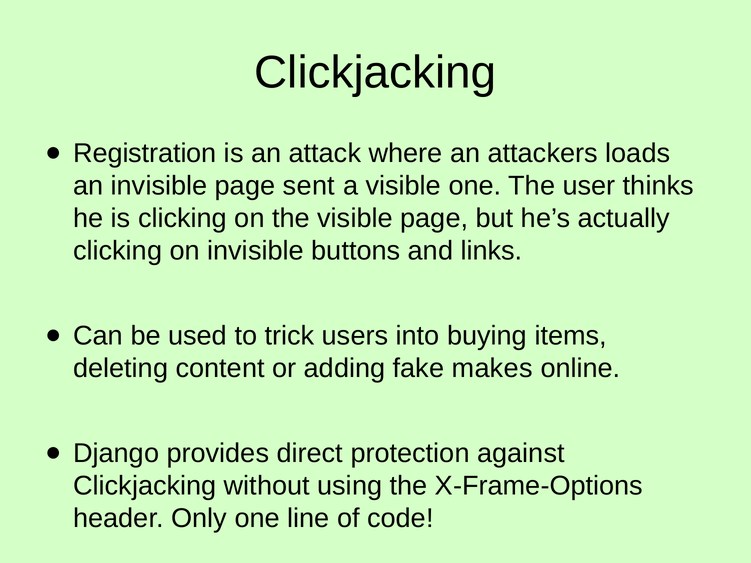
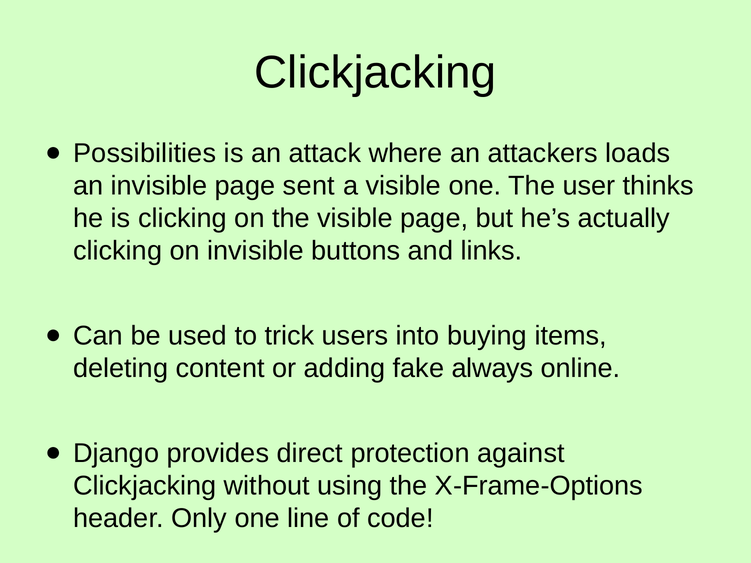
Registration: Registration -> Possibilities (145, 153)
makes: makes -> always (492, 369)
